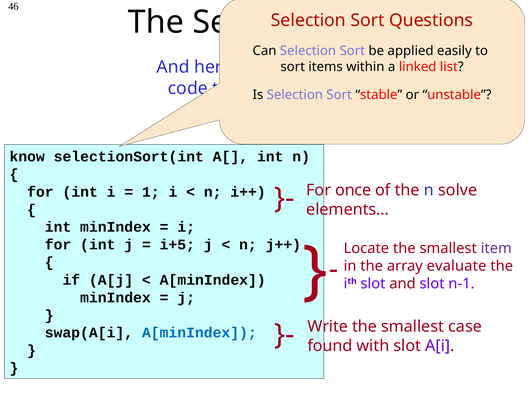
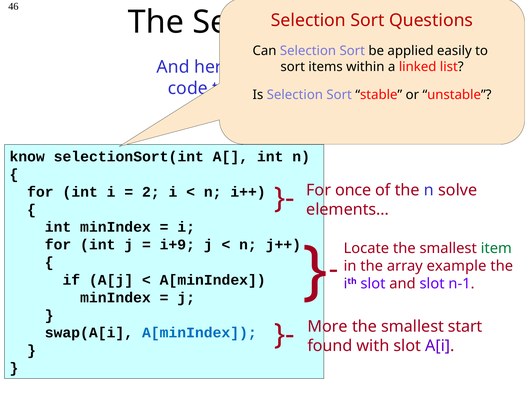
1: 1 -> 2 (151, 192)
i+5: i+5 -> i+9 (177, 245)
item colour: purple -> green (496, 249)
evaluate: evaluate -> example (457, 266)
Write: Write -> More (328, 327)
case: case -> start (465, 327)
